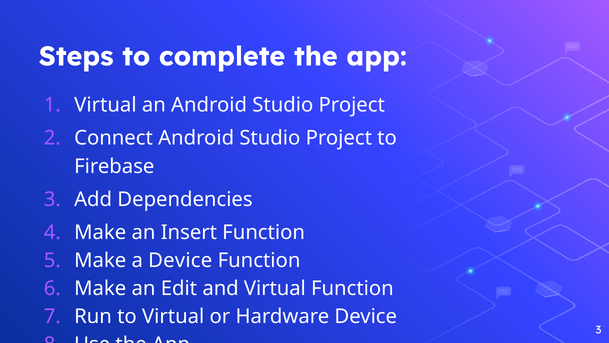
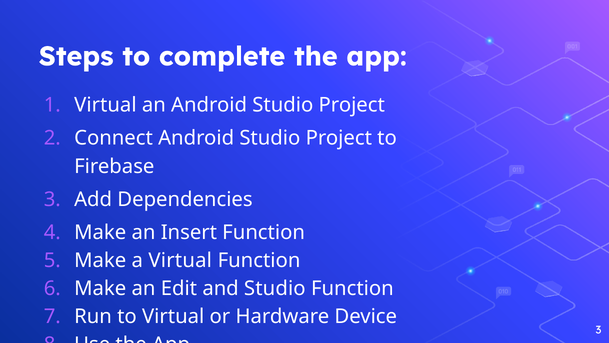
a Device: Device -> Virtual (180, 260)
and Virtual: Virtual -> Studio (275, 288)
